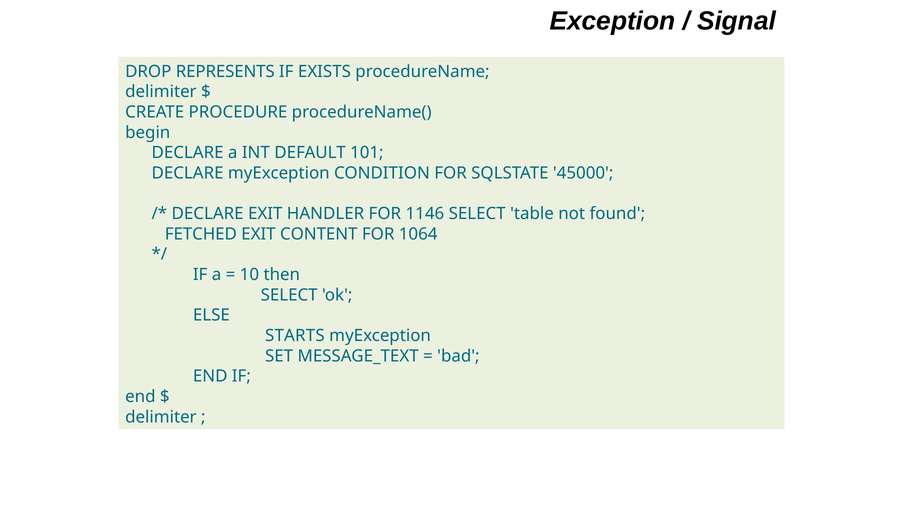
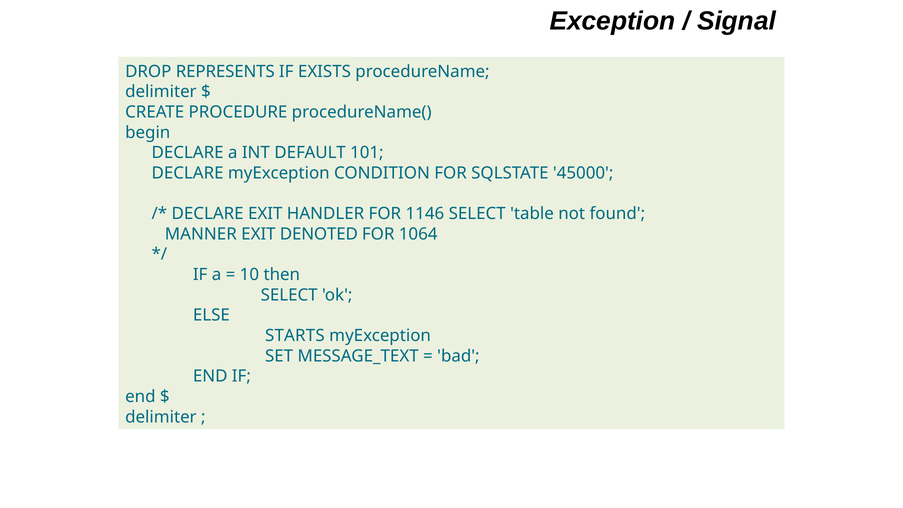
FETCHED: FETCHED -> MANNER (201, 234)
CONTENT: CONTENT -> DENOTED (319, 234)
